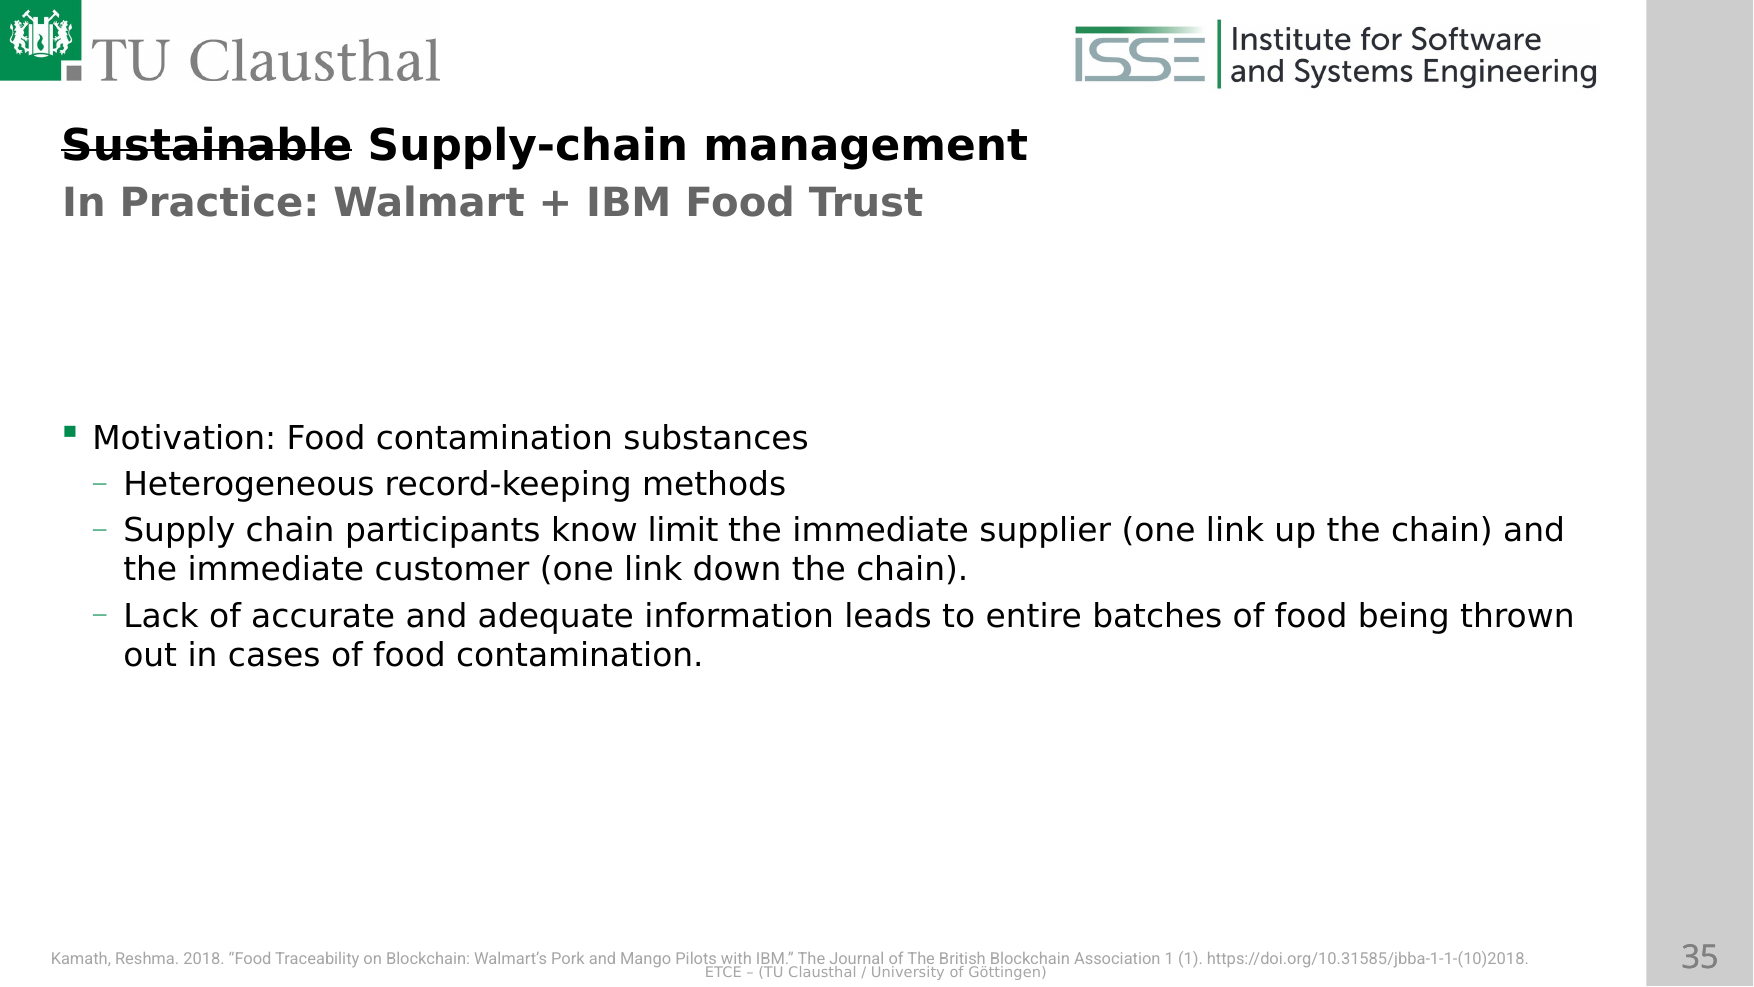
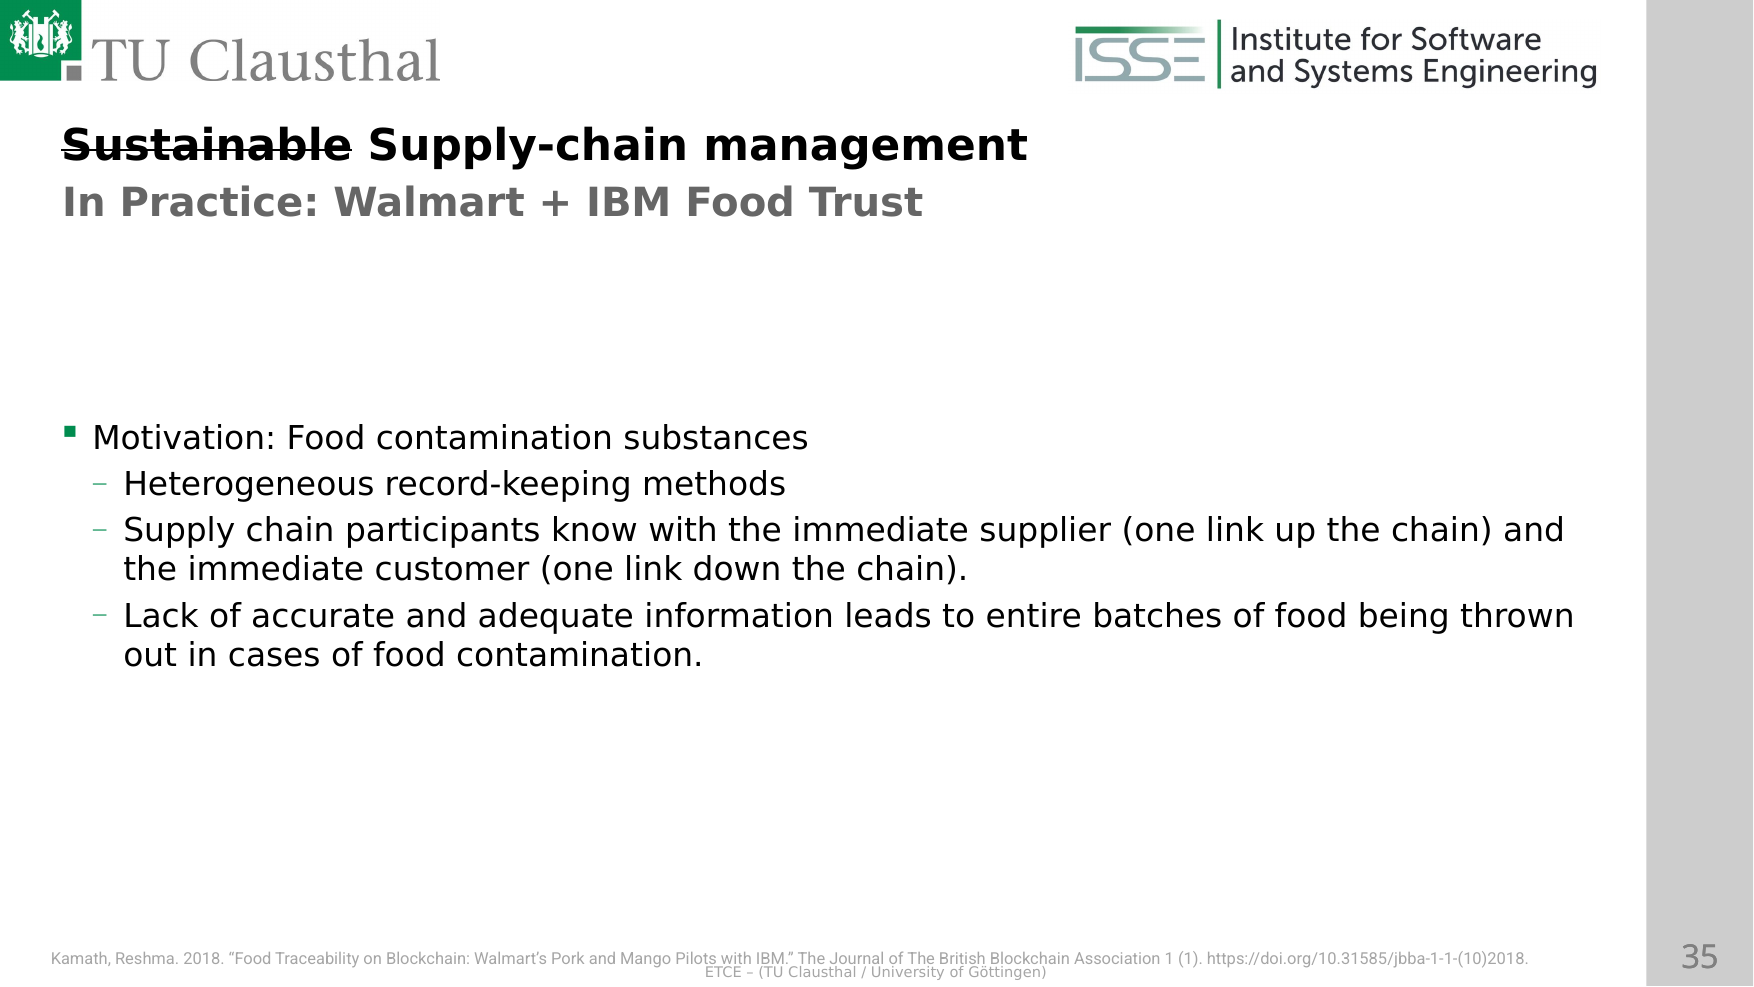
know limit: limit -> with (683, 530)
